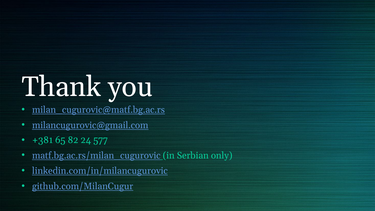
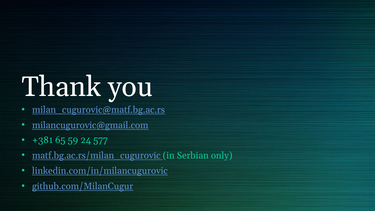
82: 82 -> 59 (73, 140)
